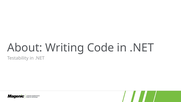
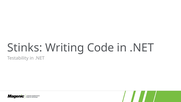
About: About -> Stinks (25, 48)
